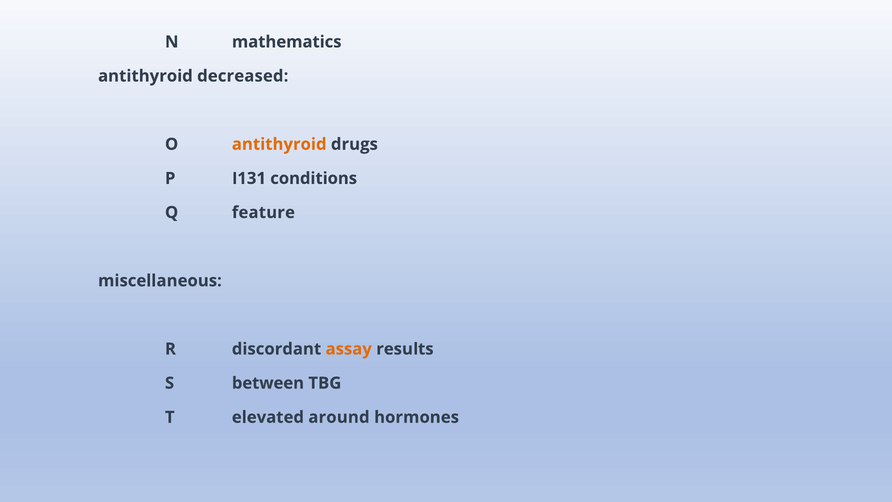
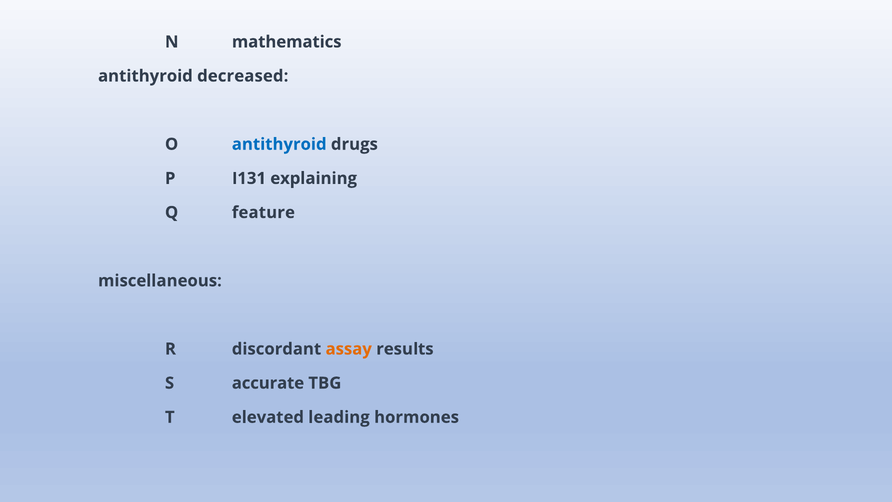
antithyroid colour: orange -> blue (279, 144)
conditions: conditions -> explaining (314, 178)
between: between -> accurate (268, 383)
around: around -> leading (339, 417)
